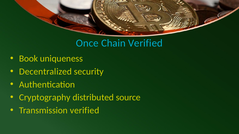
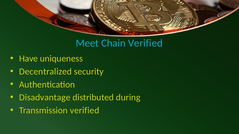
Once: Once -> Meet (87, 43)
Book: Book -> Have (29, 59)
Cryptography: Cryptography -> Disadvantage (45, 98)
source: source -> during (128, 98)
